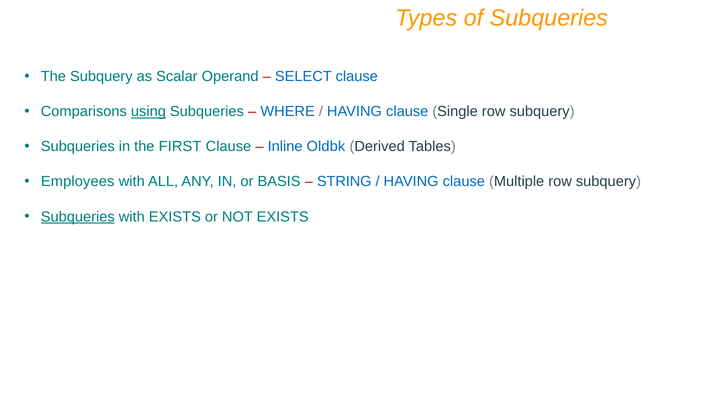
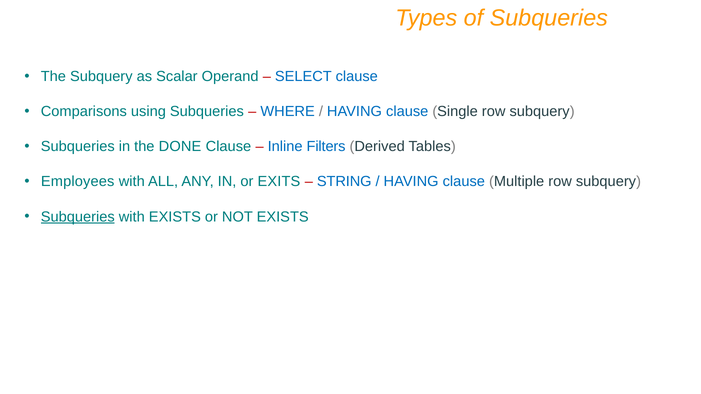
using underline: present -> none (148, 112)
FIRST: FIRST -> DONE (180, 147)
Oldbk: Oldbk -> Filters (326, 147)
BASIS: BASIS -> EXITS (279, 182)
